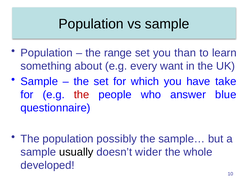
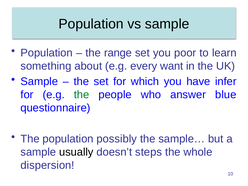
than: than -> poor (185, 53)
take: take -> infer (226, 81)
the colour: red -> green (82, 95)
wider: wider -> steps (149, 152)
developed: developed -> dispersion (47, 165)
